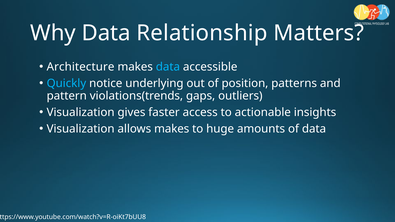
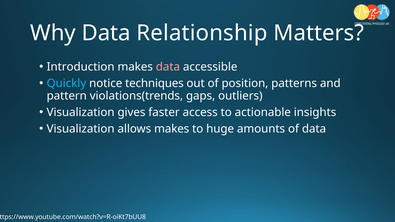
Architecture: Architecture -> Introduction (81, 67)
data colour: light blue -> pink (168, 67)
underlying: underlying -> techniques (154, 83)
